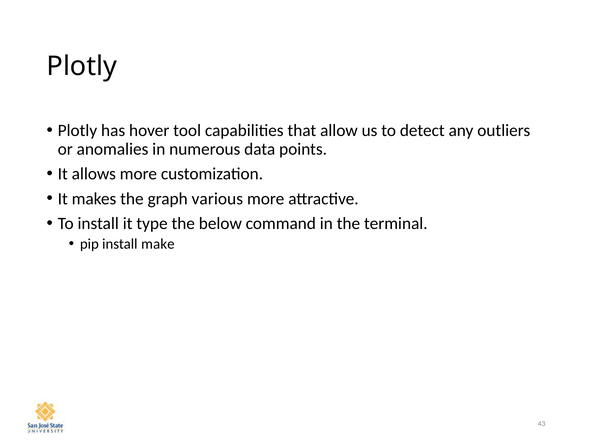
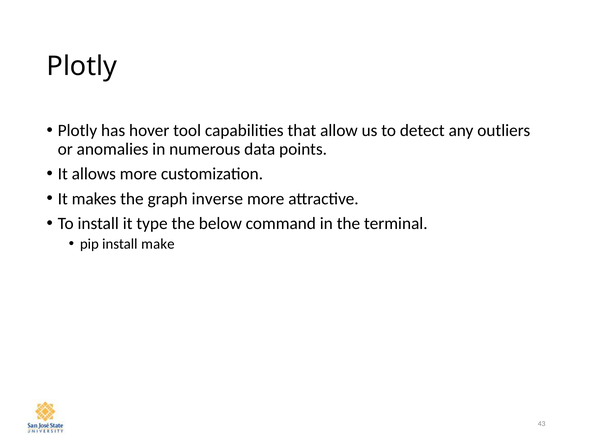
various: various -> inverse (217, 199)
